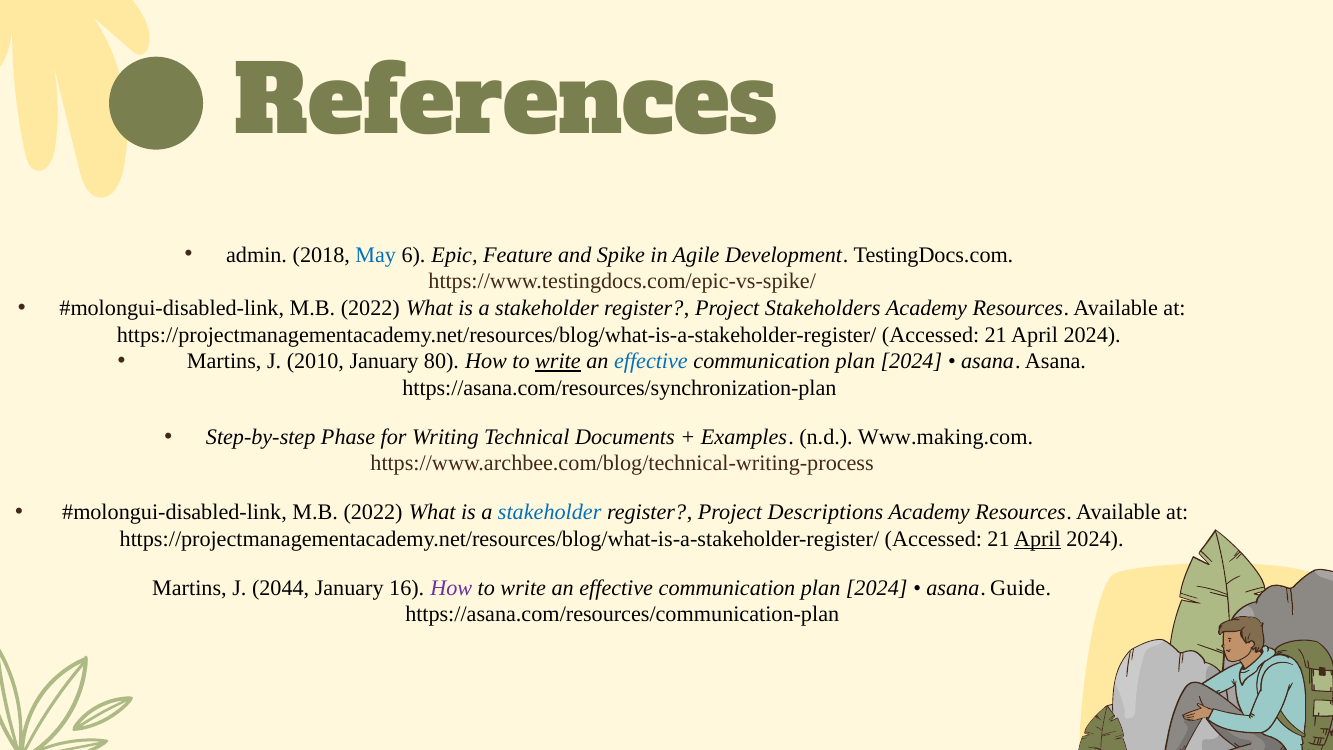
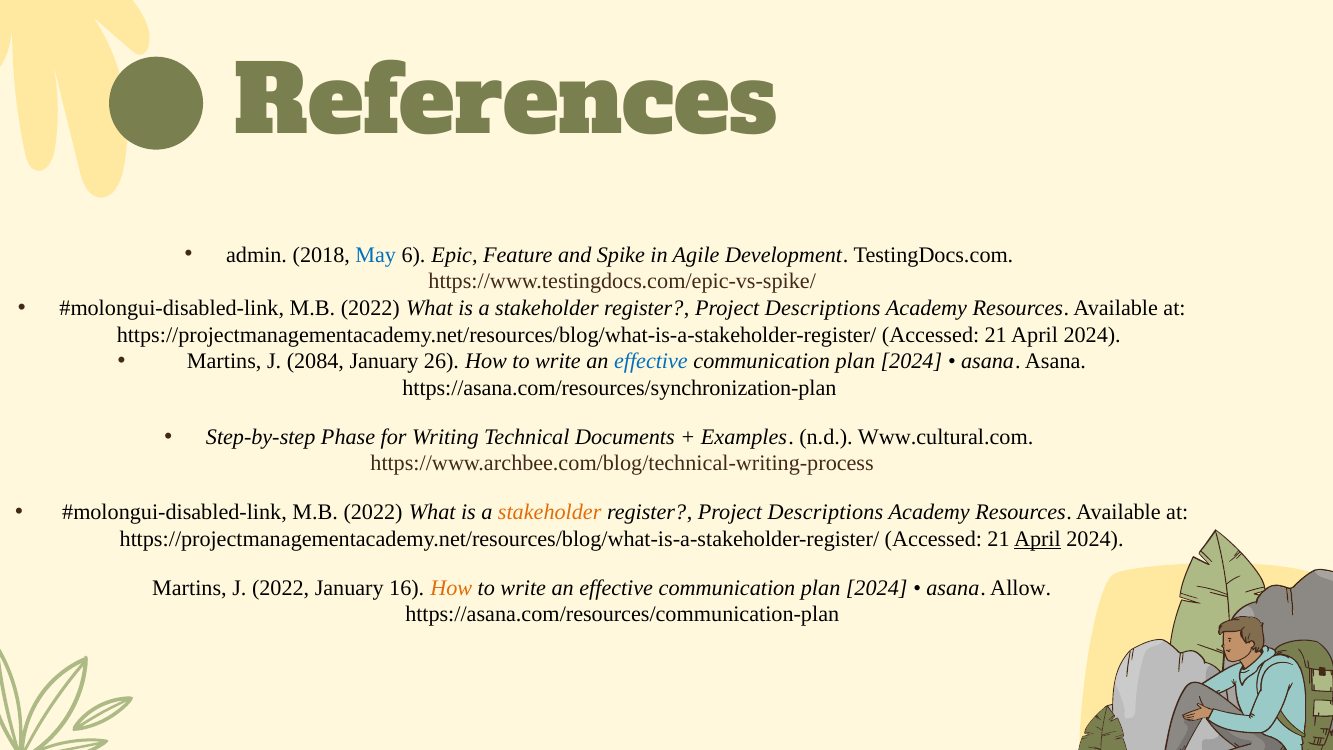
Stakeholders: Stakeholders -> Descriptions (823, 308)
2010: 2010 -> 2084 (315, 361)
80: 80 -> 26 (442, 361)
write underline: present -> none (558, 361)
Www.making.com: Www.making.com -> Www.cultural.com (946, 437)
stakeholder colour: blue -> orange (550, 512)
J 2044: 2044 -> 2022 (281, 588)
How colour: purple -> orange (451, 588)
Guide: Guide -> Allow (1021, 588)
